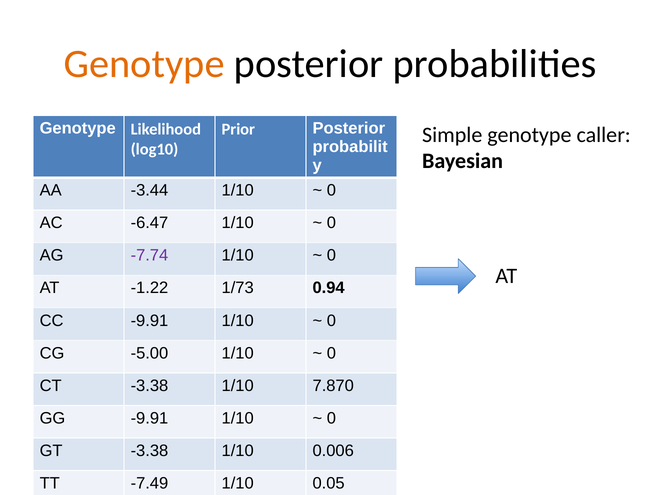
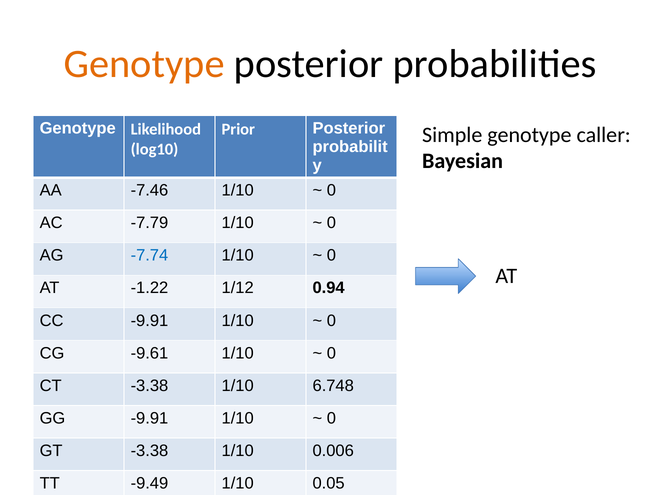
-3.44: -3.44 -> -7.46 (149, 191)
-6.47: -6.47 -> -7.79 (149, 223)
-7.74 colour: purple -> blue (149, 256)
1/73: 1/73 -> 1/12 (238, 288)
-5.00: -5.00 -> -9.61 (149, 354)
7.870: 7.870 -> 6.748 (333, 386)
-7.49: -7.49 -> -9.49 (149, 484)
